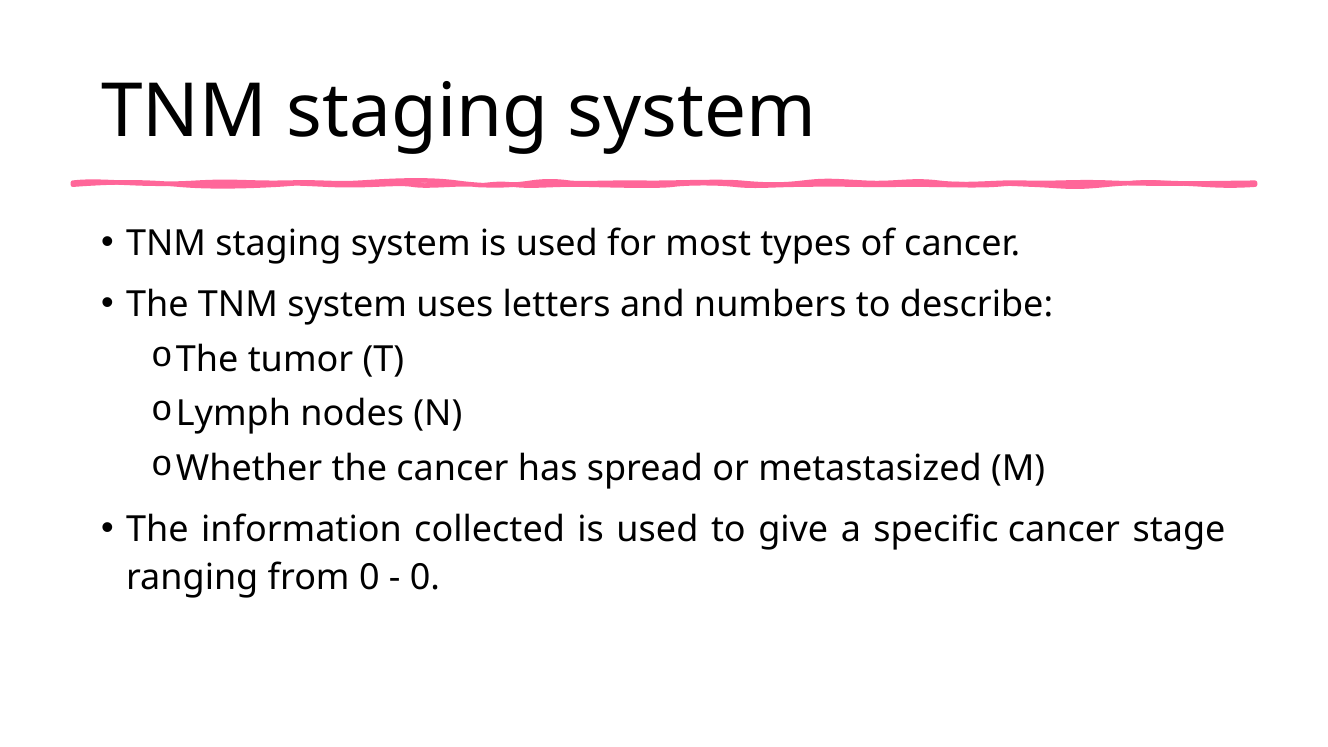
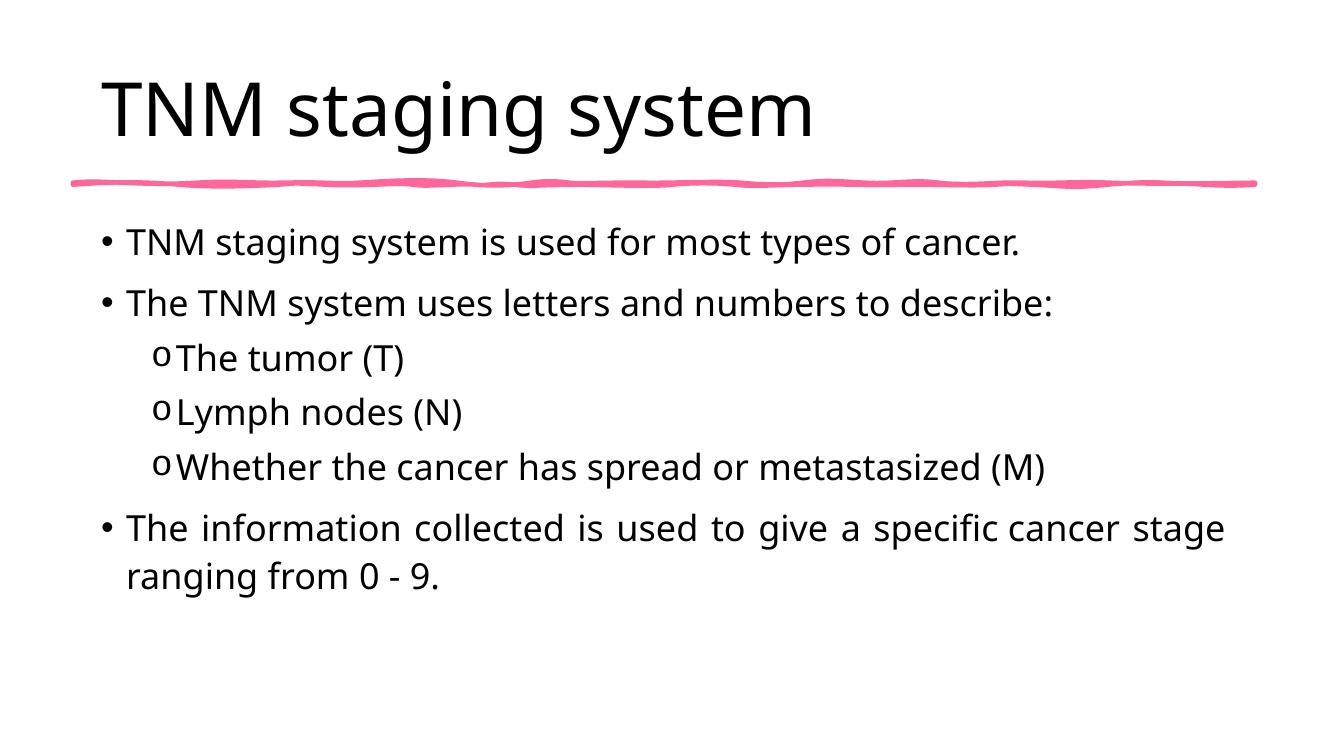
0: 0 -> 9 (425, 577)
